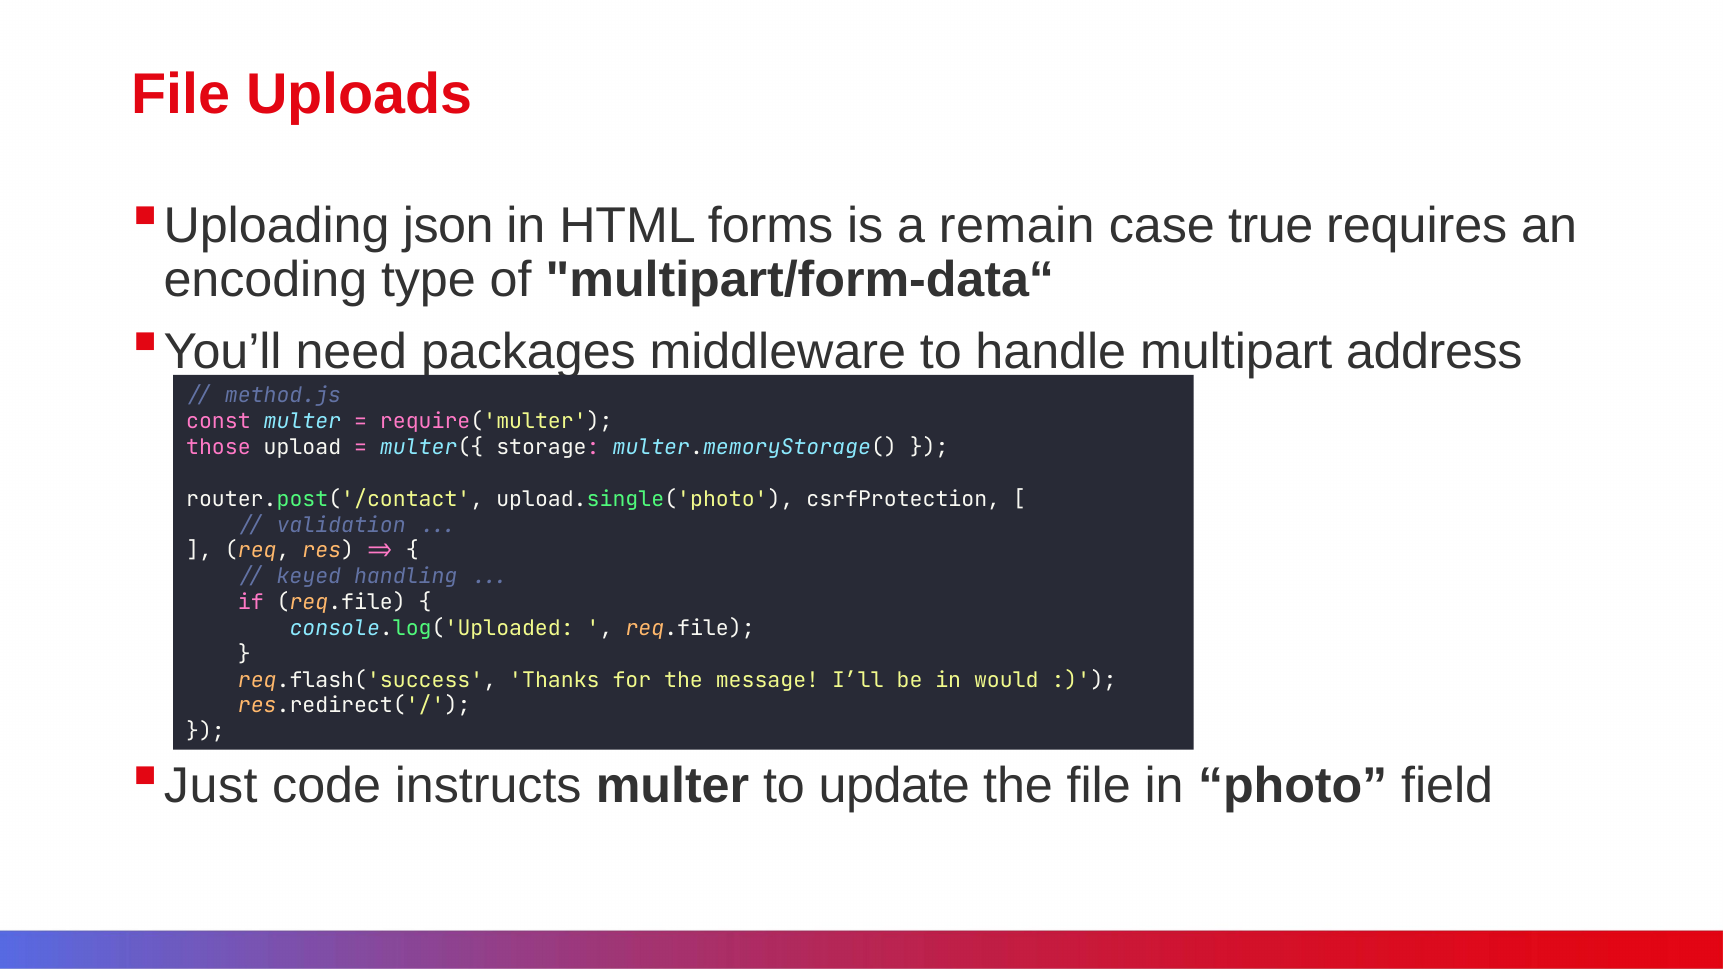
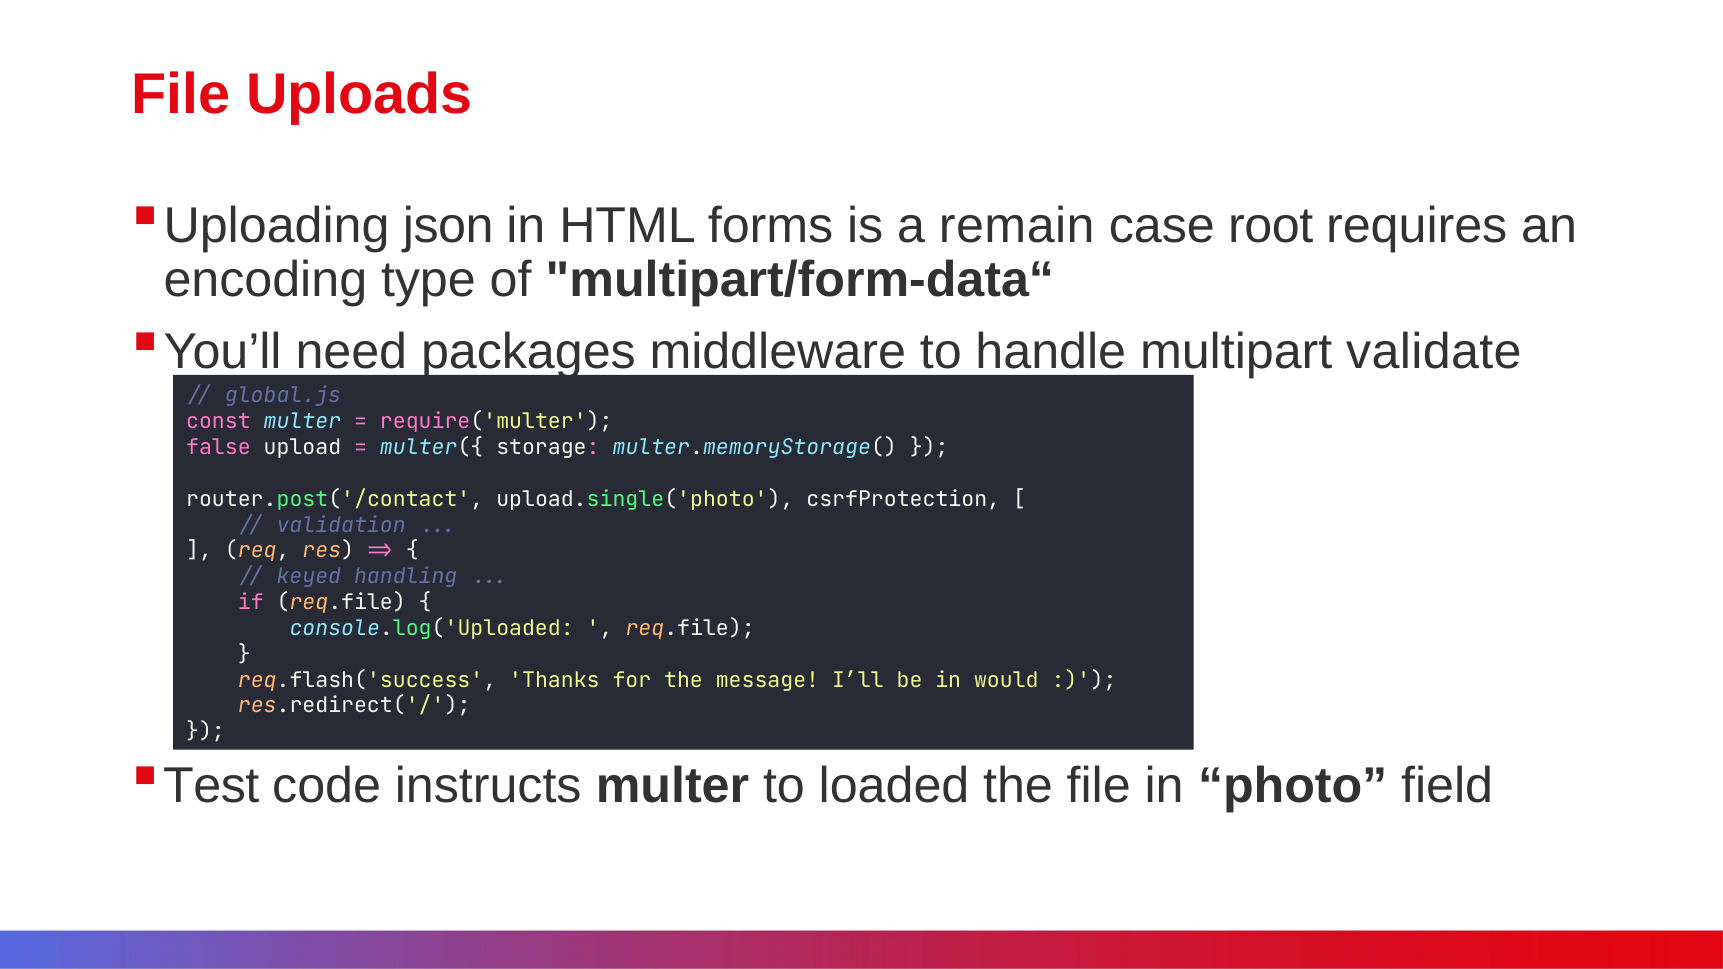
true: true -> root (1271, 226)
address: address -> validate (1434, 352)
method.js: method.js -> global.js (283, 396)
those: those -> false (218, 448)
Just: Just -> Test (211, 786)
update: update -> loaded (894, 786)
